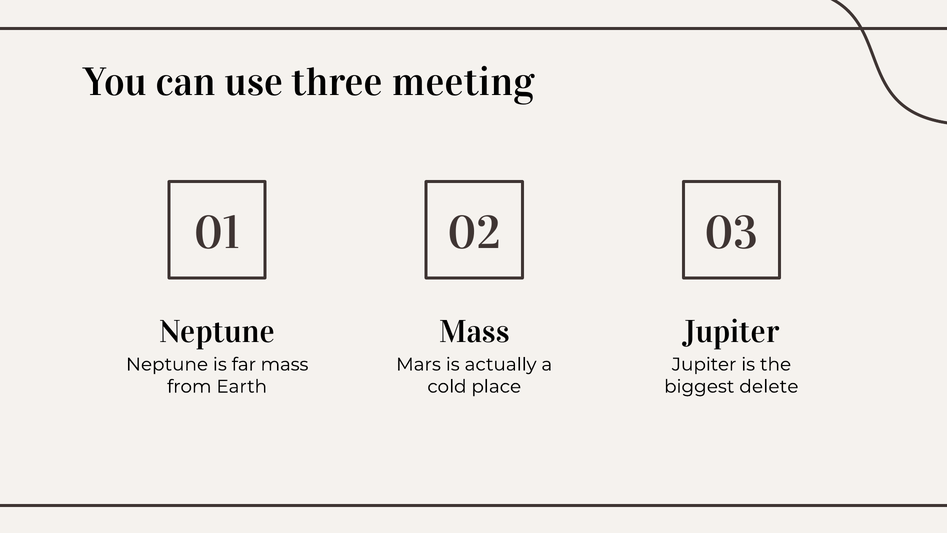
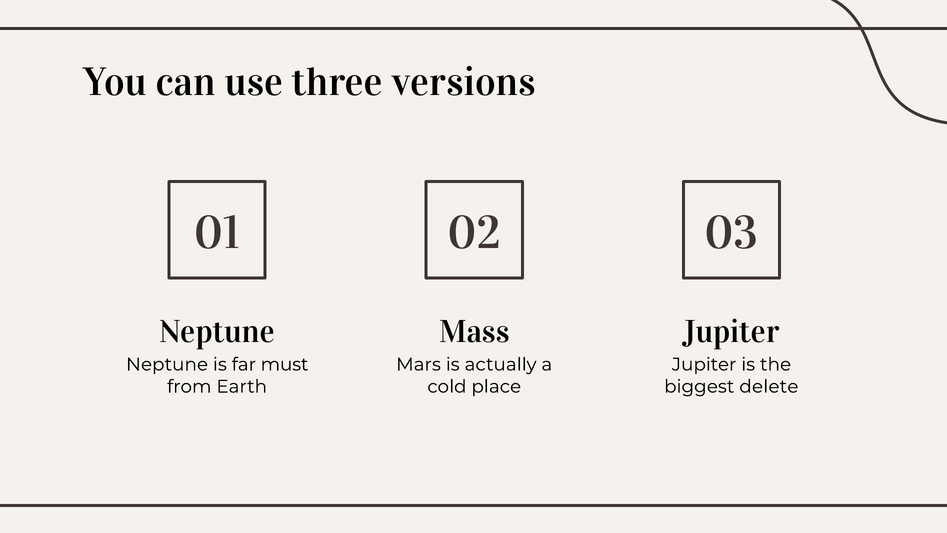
meeting: meeting -> versions (464, 82)
far mass: mass -> must (285, 364)
